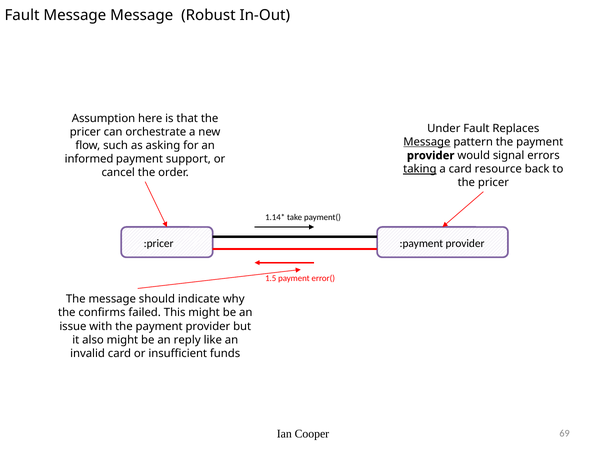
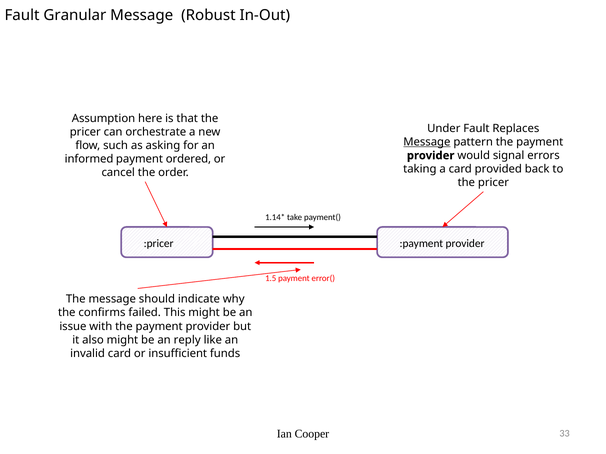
Fault Message: Message -> Granular (75, 15)
support: support -> ordered (188, 159)
taking underline: present -> none (420, 169)
resource: resource -> provided (498, 169)
69: 69 -> 33 (565, 434)
